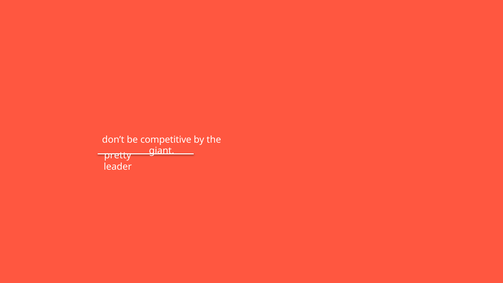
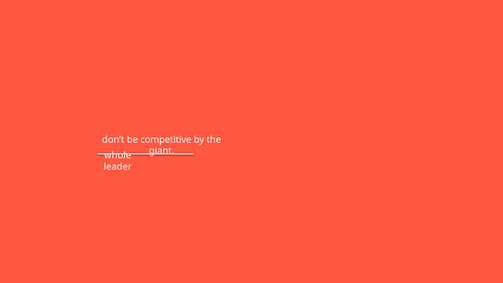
pretty: pretty -> whole (118, 155)
